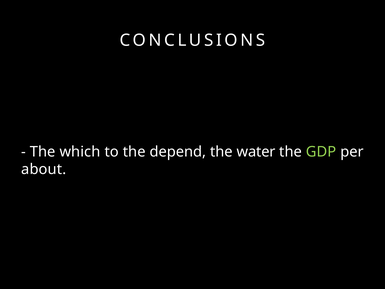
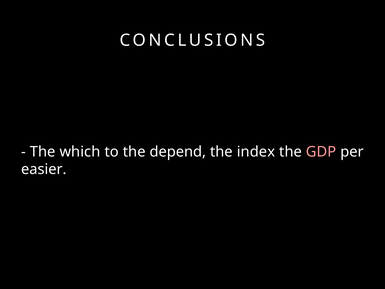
water: water -> index (256, 152)
GDP colour: light green -> pink (321, 152)
about: about -> easier (44, 169)
